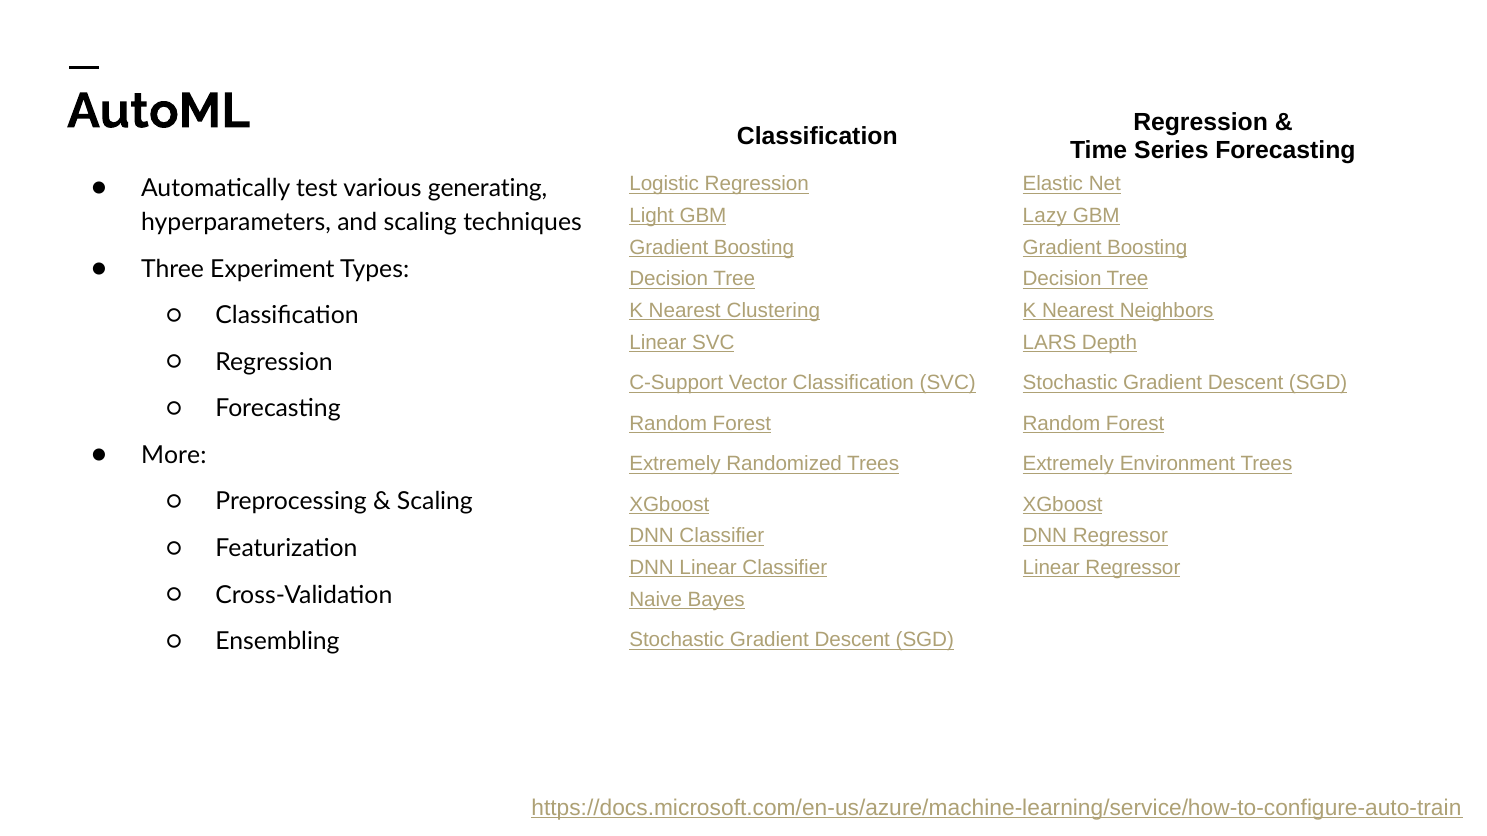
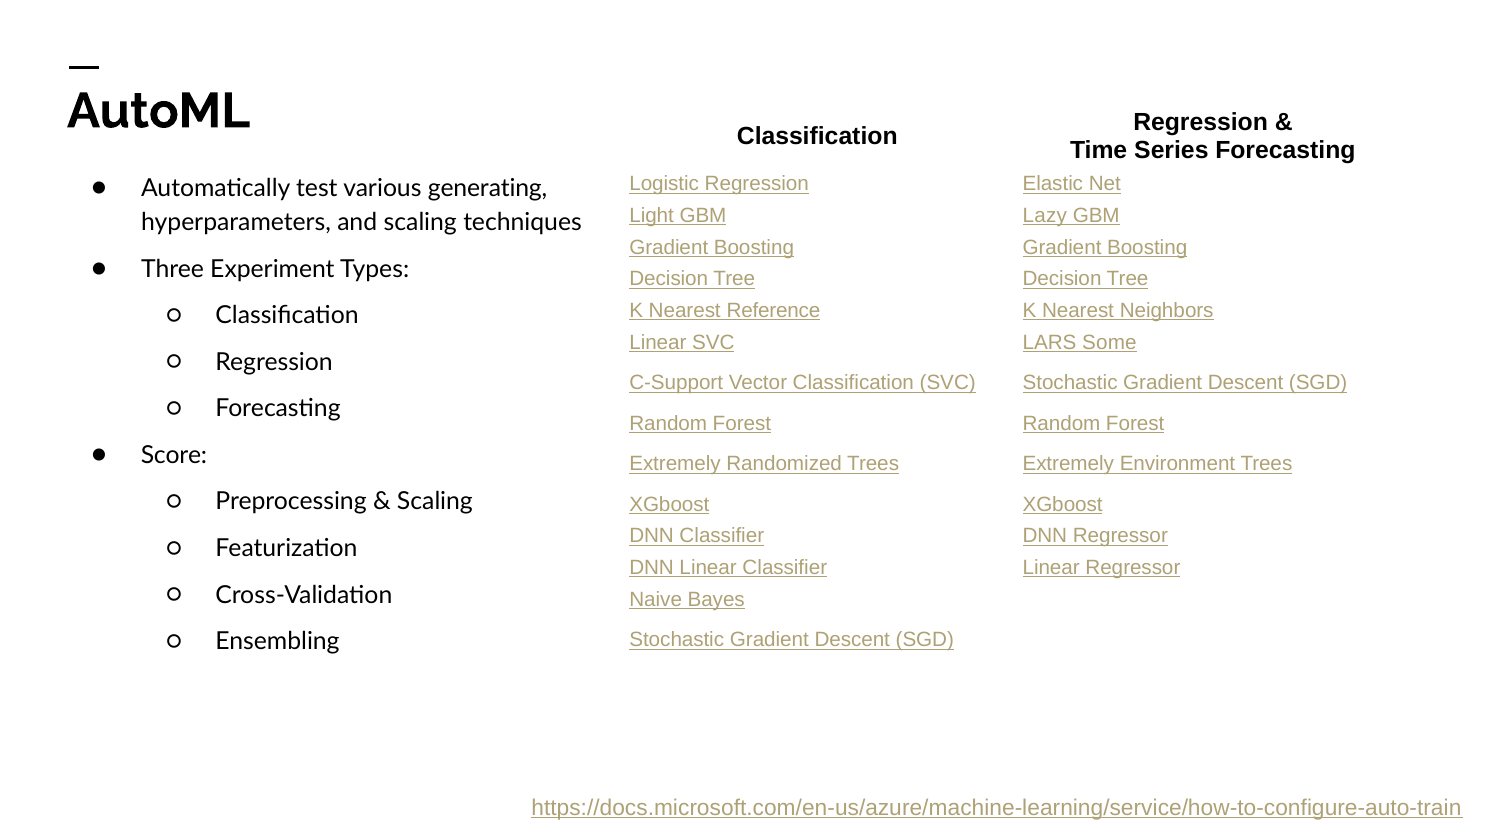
Clustering: Clustering -> Reference (773, 311)
Depth: Depth -> Some (1109, 343)
More: More -> Score (174, 455)
